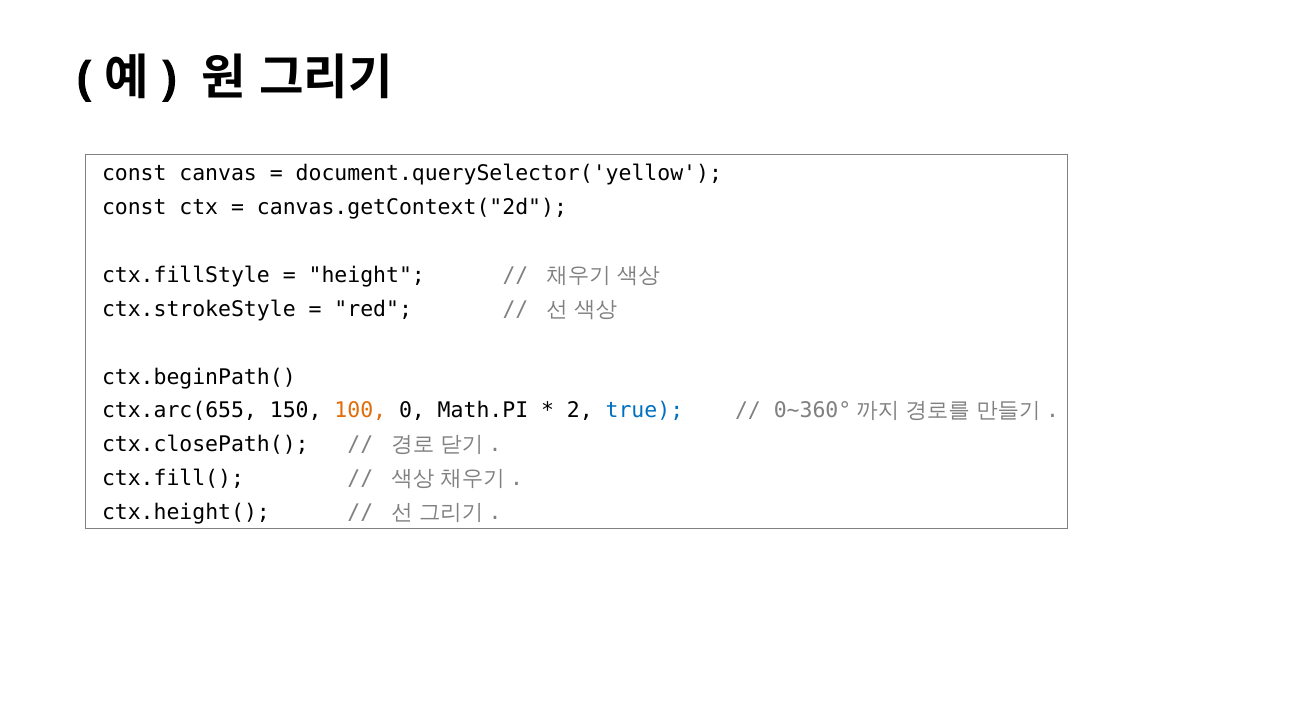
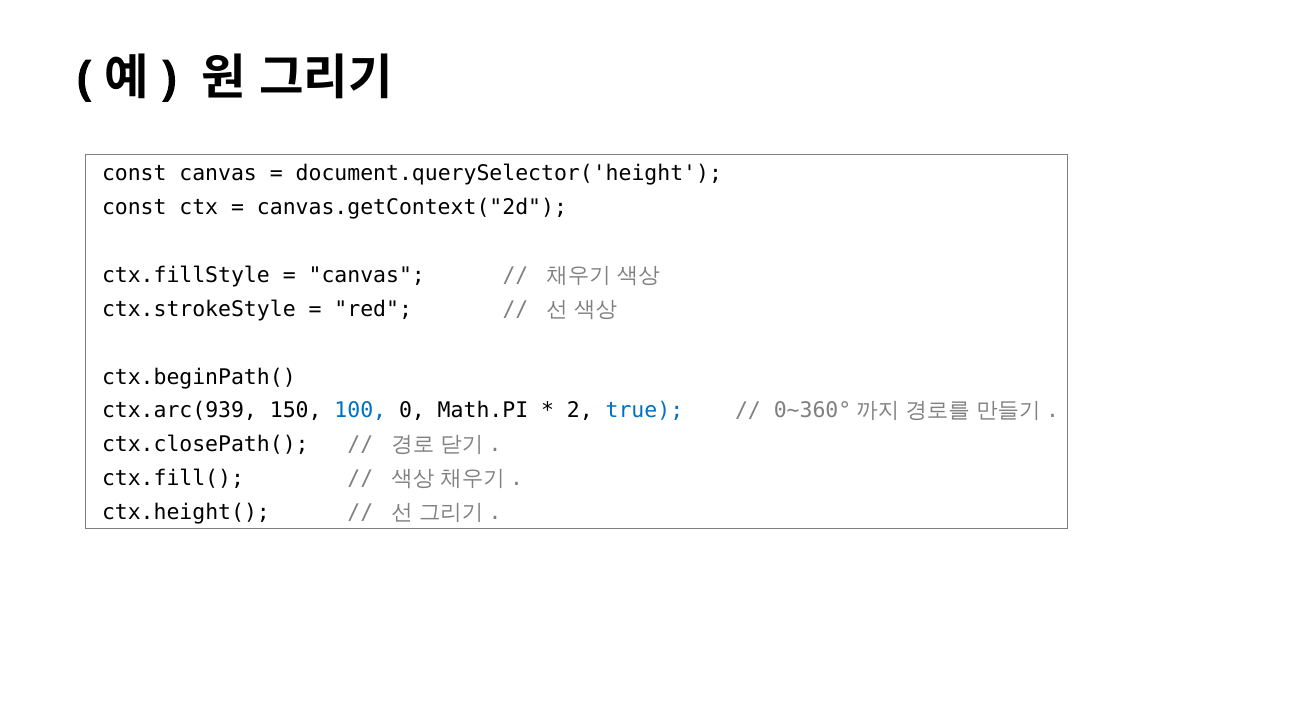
document.querySelector('yellow: document.querySelector('yellow -> document.querySelector('height (509, 174)
height: height -> canvas (367, 275)
ctx.arc(655: ctx.arc(655 -> ctx.arc(939 (179, 411)
100 colour: orange -> blue (360, 411)
